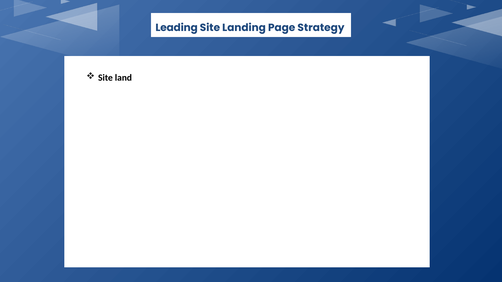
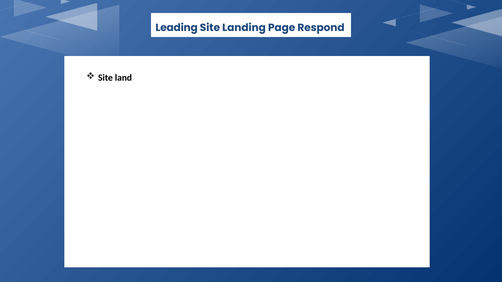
Strategy: Strategy -> Respond (321, 28)
